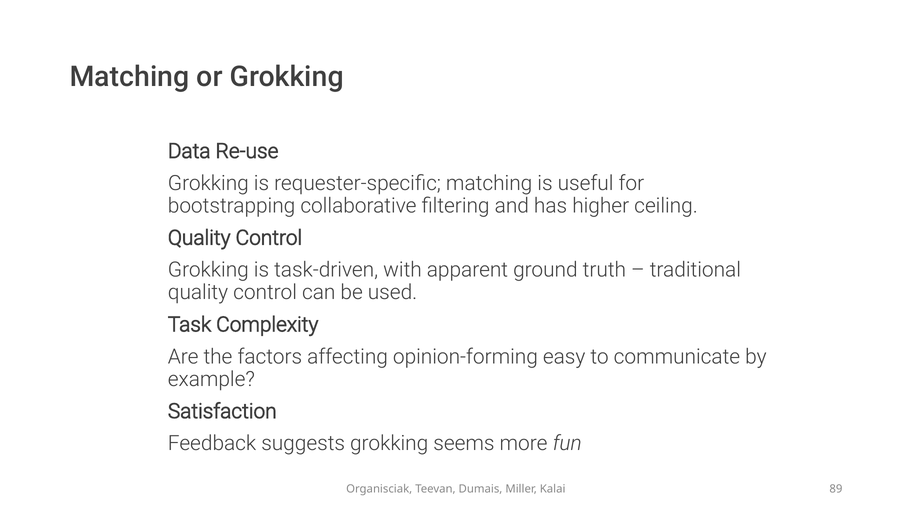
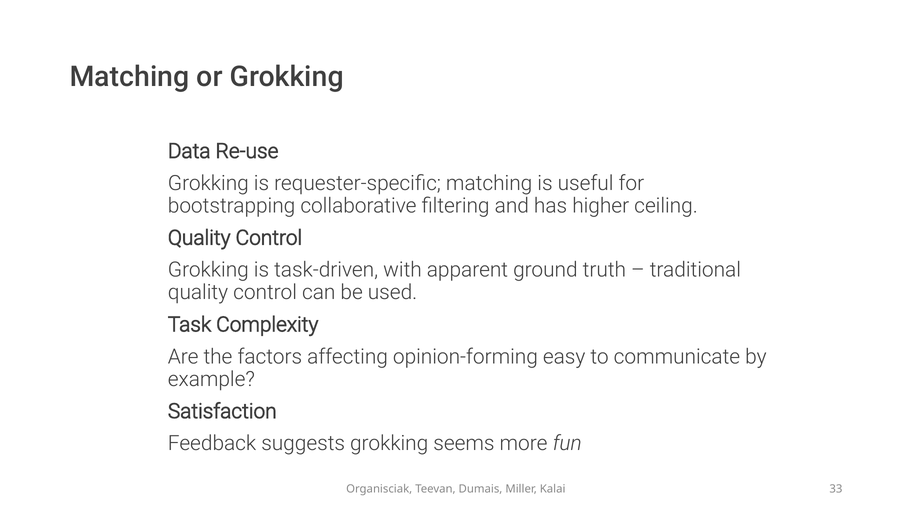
89: 89 -> 33 (836, 489)
